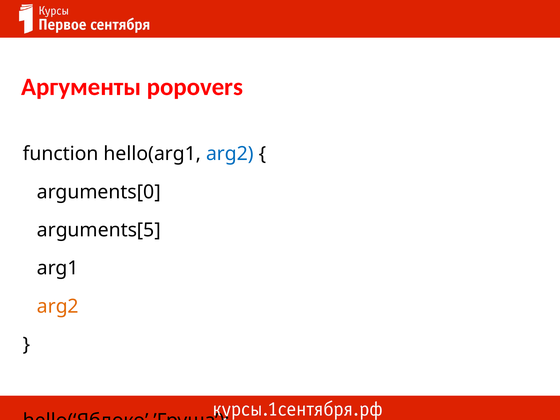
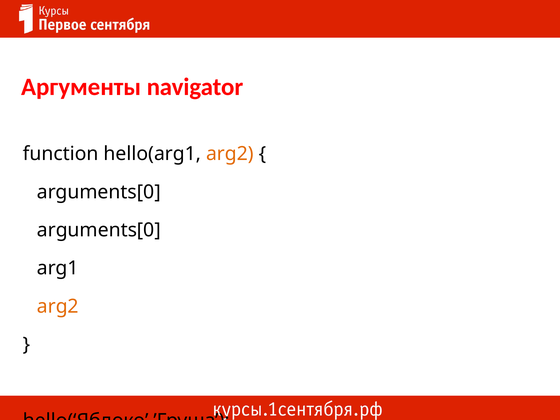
popovers: popovers -> navigator (195, 87)
arg2 colour: blue -> orange (230, 154)
arguments[5: arguments[5 -> arguments[0 (99, 230)
